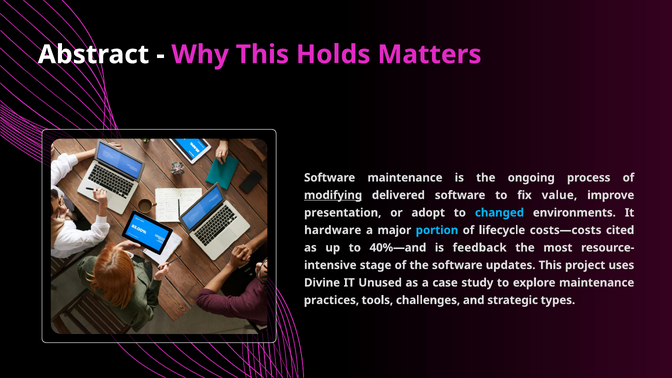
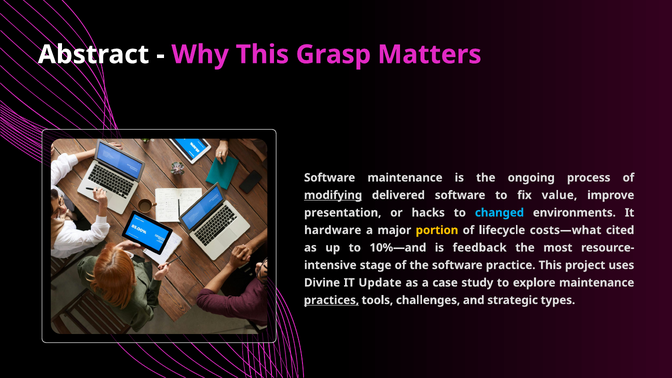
Holds: Holds -> Grasp (333, 55)
adopt: adopt -> hacks (428, 213)
portion colour: light blue -> yellow (437, 230)
costs—costs: costs—costs -> costs—what (566, 230)
40%—and: 40%—and -> 10%—and (398, 248)
updates: updates -> practice (511, 265)
Unused: Unused -> Update (380, 283)
practices underline: none -> present (331, 300)
